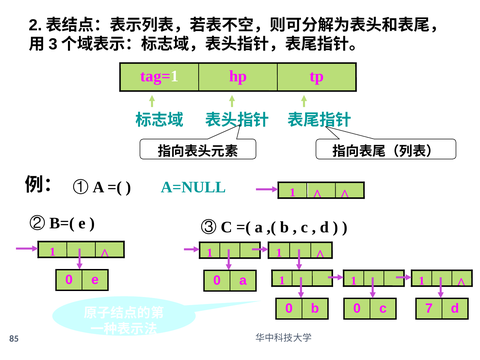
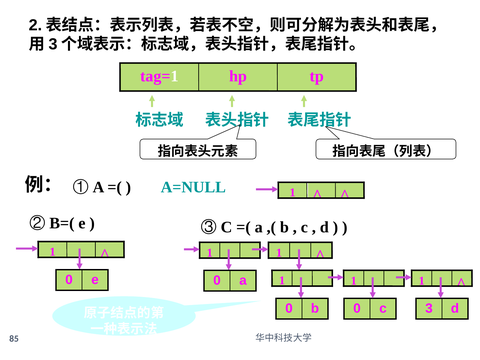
7: 7 -> 3 (429, 308)
